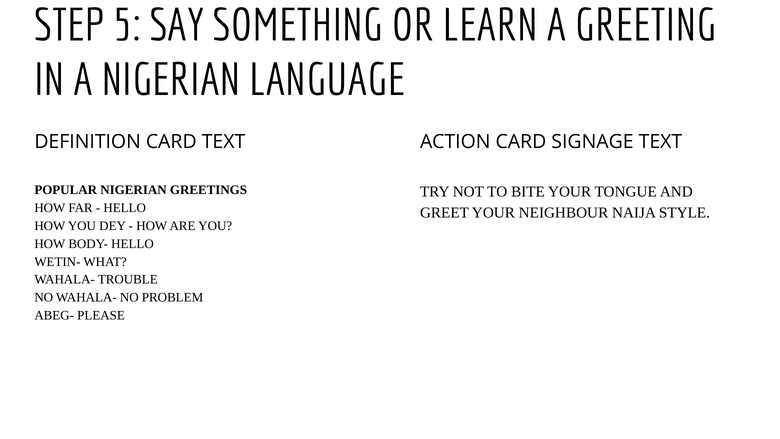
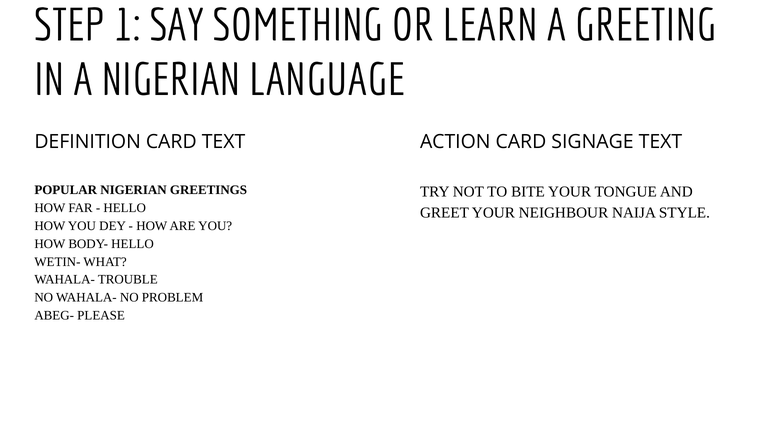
5: 5 -> 1 (128, 26)
